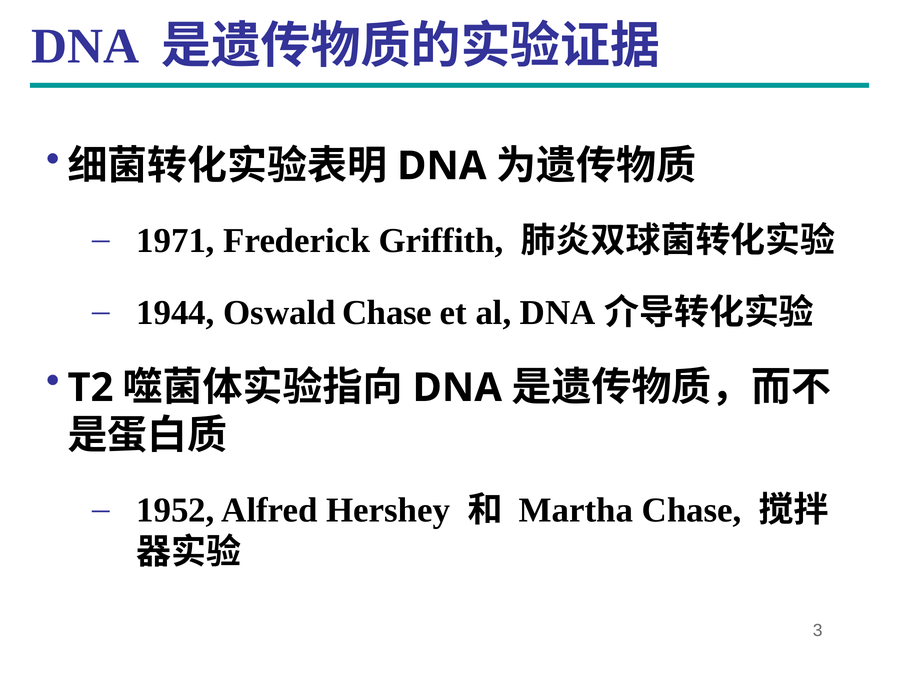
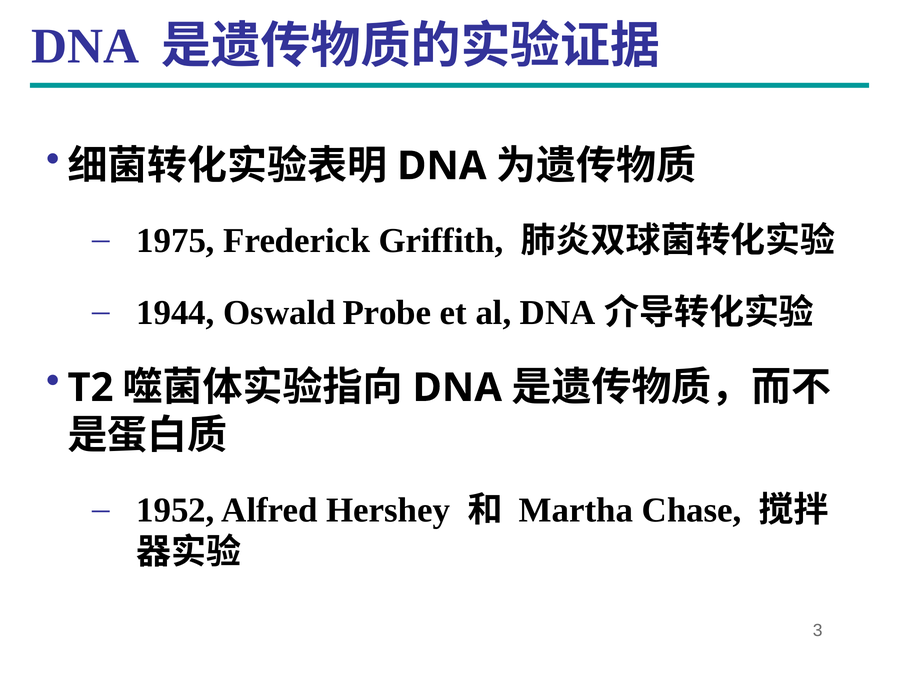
1971: 1971 -> 1975 (175, 241)
Oswald Chase: Chase -> Probe (387, 313)
